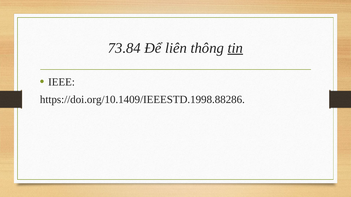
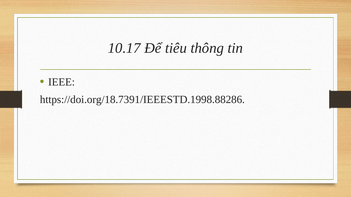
73.84: 73.84 -> 10.17 (124, 48)
liên: liên -> tiêu (176, 48)
tin underline: present -> none (235, 48)
https://doi.org/10.1409/IEEESTD.1998.88286: https://doi.org/10.1409/IEEESTD.1998.88286 -> https://doi.org/18.7391/IEEESTD.1998.88286 (142, 100)
